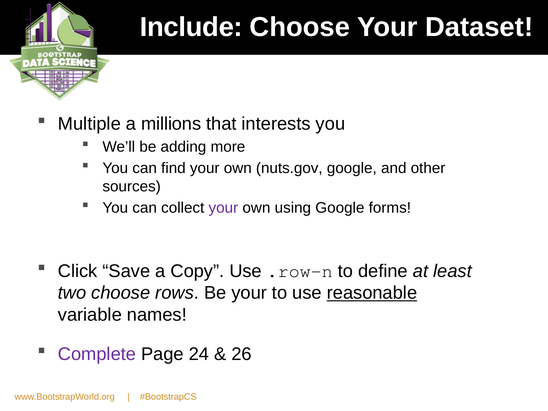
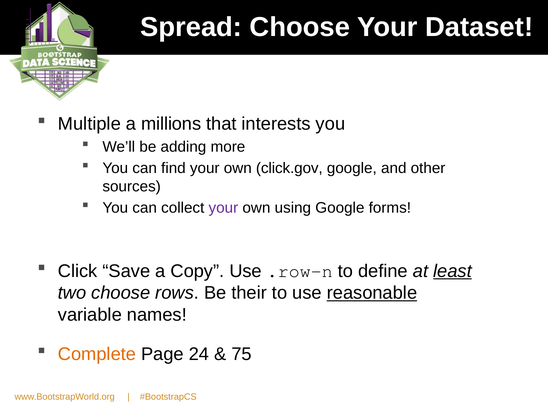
Include: Include -> Spread (191, 27)
nuts.gov: nuts.gov -> click.gov (289, 168)
least underline: none -> present (452, 271)
Be your: your -> their (249, 293)
Complete colour: purple -> orange (97, 354)
26: 26 -> 75 (242, 354)
